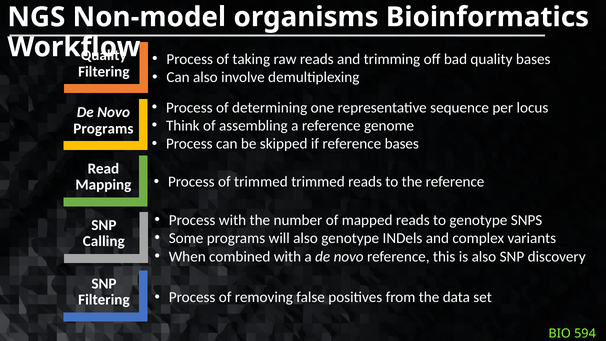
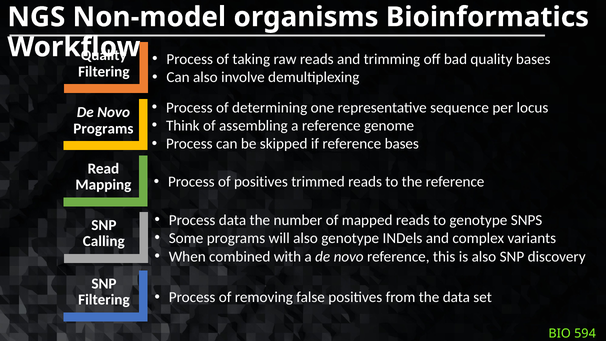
of trimmed: trimmed -> positives (261, 182)
Process with: with -> data (233, 220)
